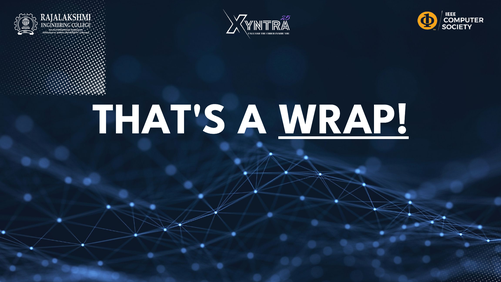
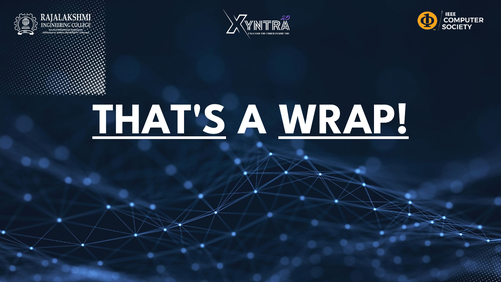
THAT'S underline: none -> present (159, 119)
